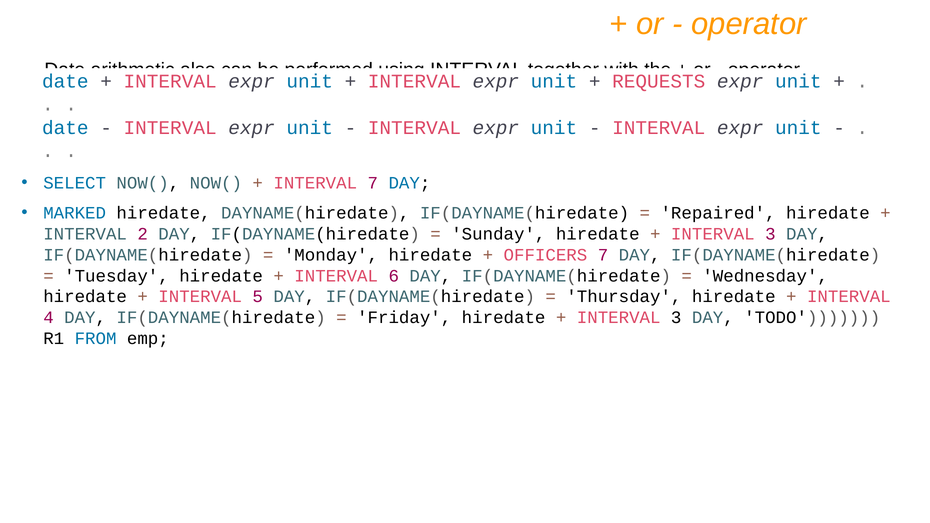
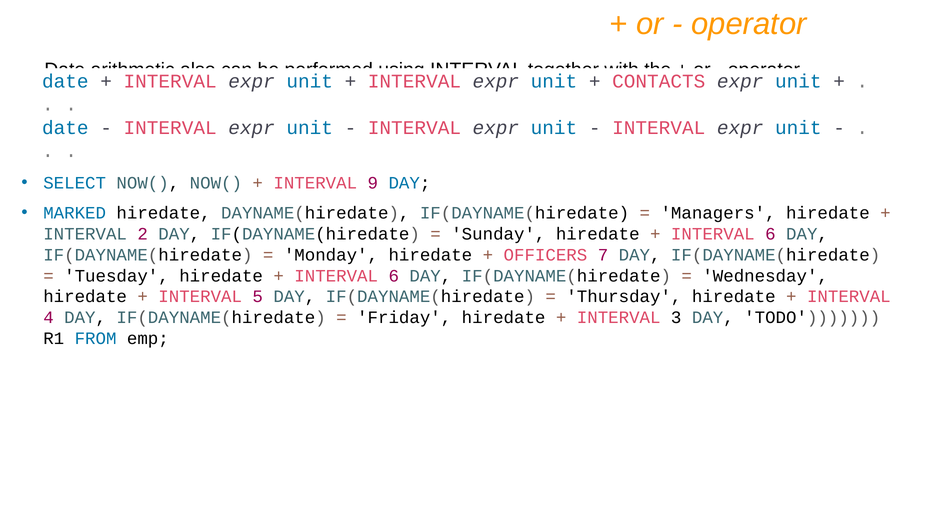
REQUESTS: REQUESTS -> CONTACTS (659, 81)
INTERVAL 7: 7 -> 9 (373, 183)
Repaired: Repaired -> Managers (718, 213)
3: 3 -> 6 (770, 234)
